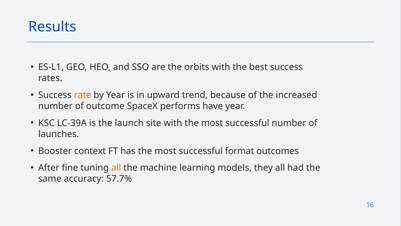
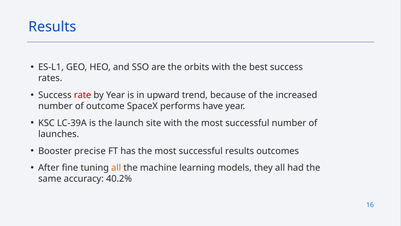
rate colour: orange -> red (83, 95)
context: context -> precise (90, 151)
successful format: format -> results (240, 151)
57.7%: 57.7% -> 40.2% (119, 179)
